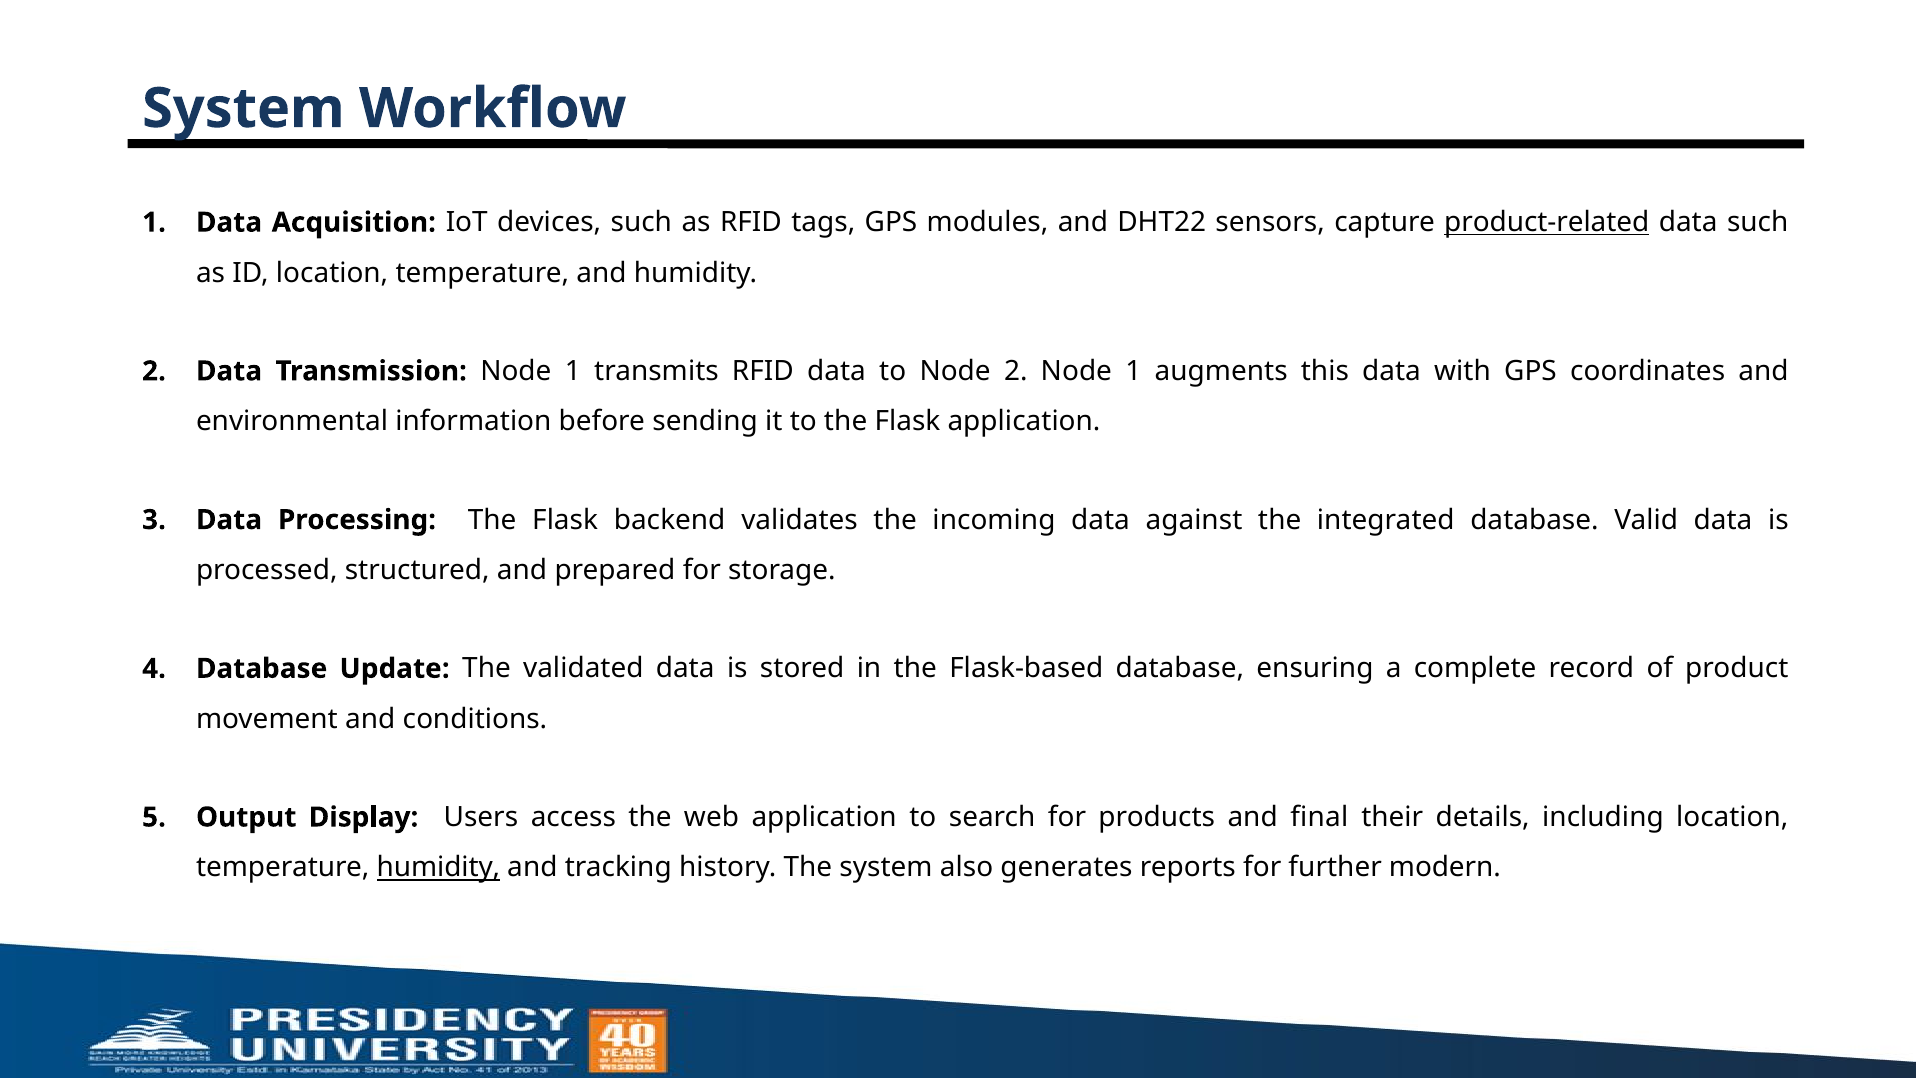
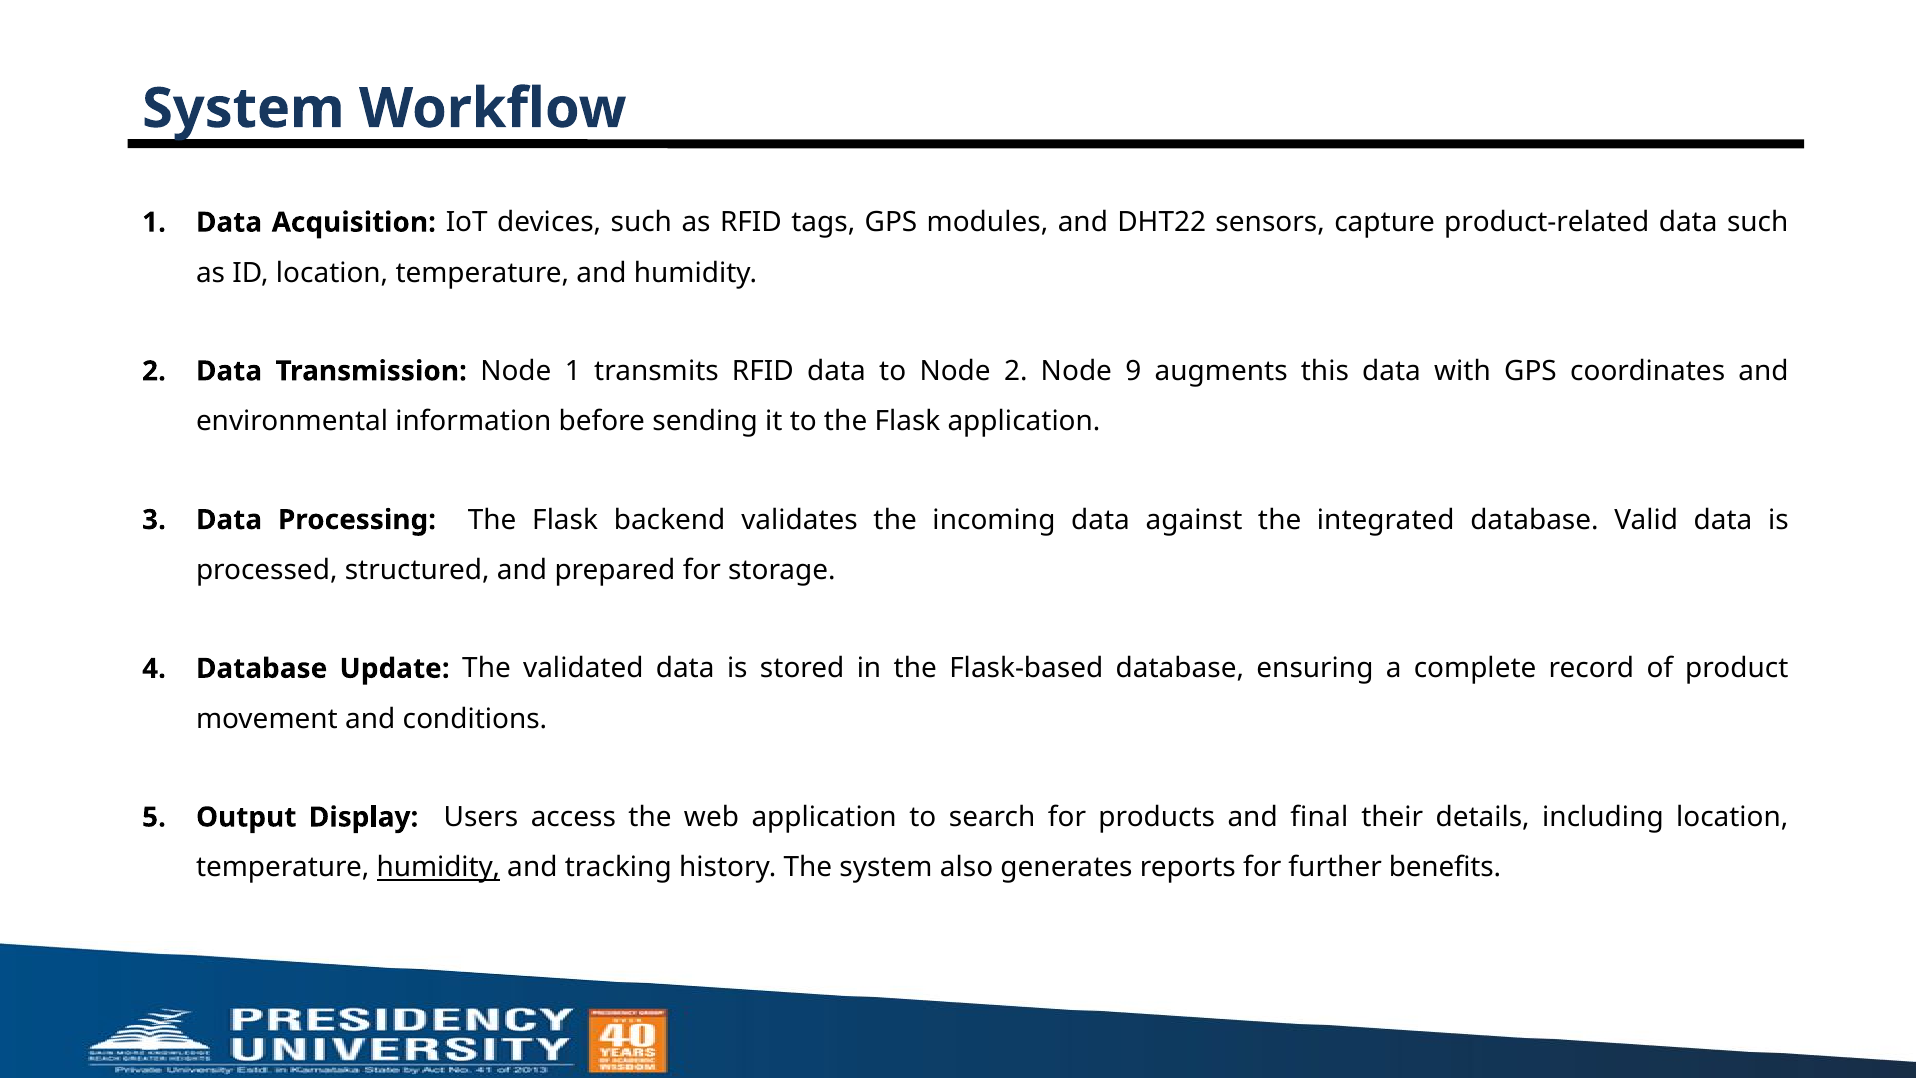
product-related underline: present -> none (1547, 222)
2 Node 1: 1 -> 9 (1133, 371)
modern: modern -> benefits (1445, 868)
